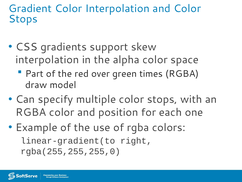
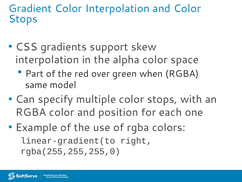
times: times -> when (151, 74)
draw: draw -> same (36, 85)
